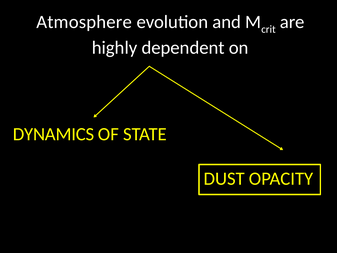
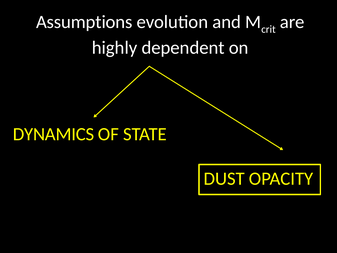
Atmosphere: Atmosphere -> Assumptions (84, 22)
